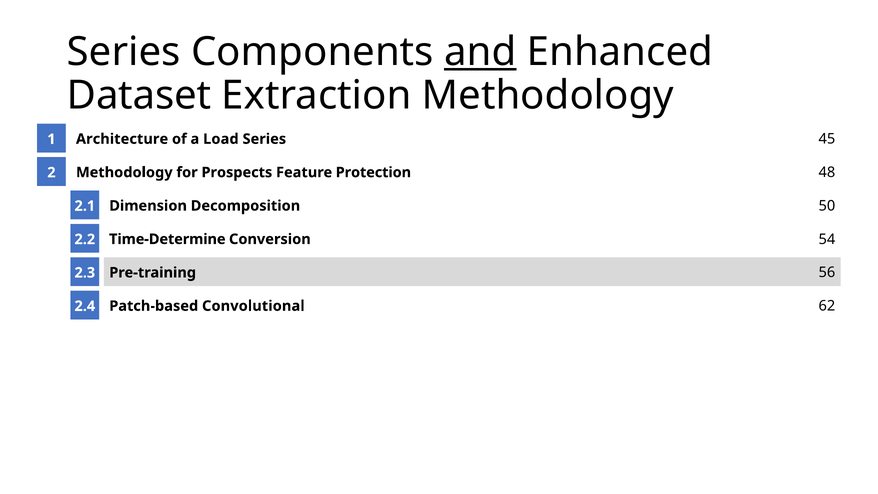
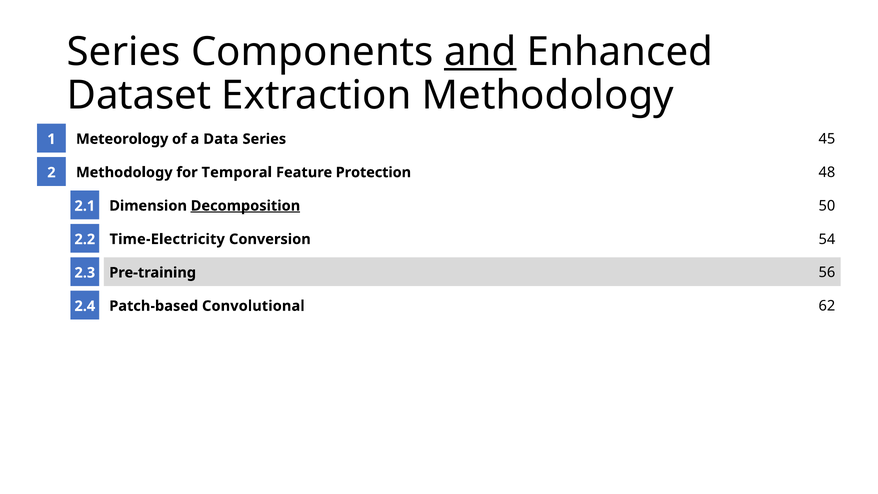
Architecture: Architecture -> Meteorology (122, 139)
Load: Load -> Data (221, 139)
Prospects: Prospects -> Temporal (237, 172)
Decomposition underline: none -> present (245, 206)
Time-Determine: Time-Determine -> Time-Electricity (167, 239)
